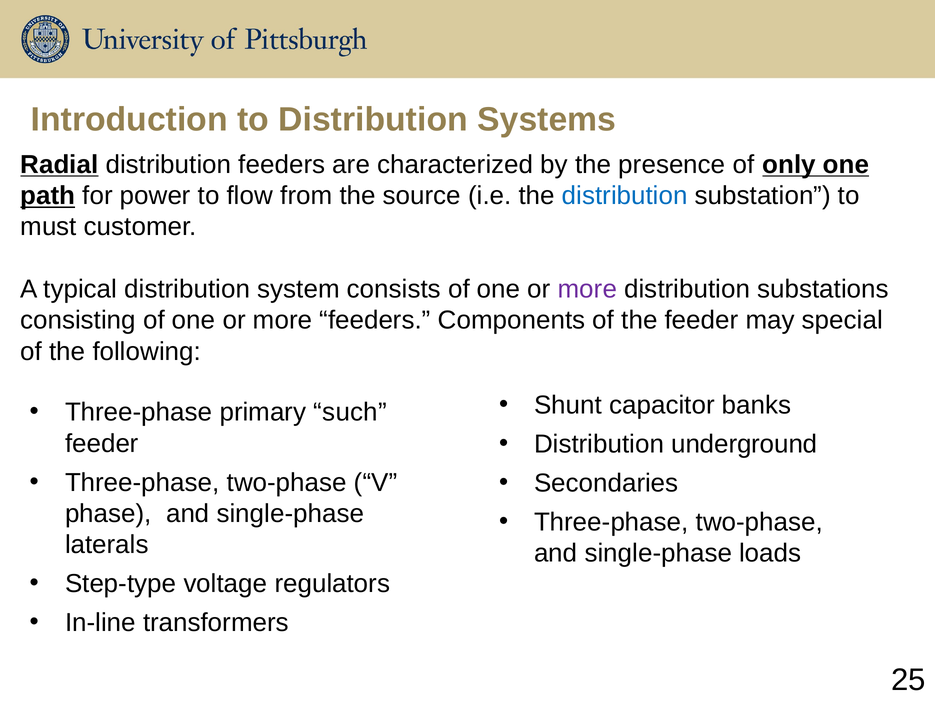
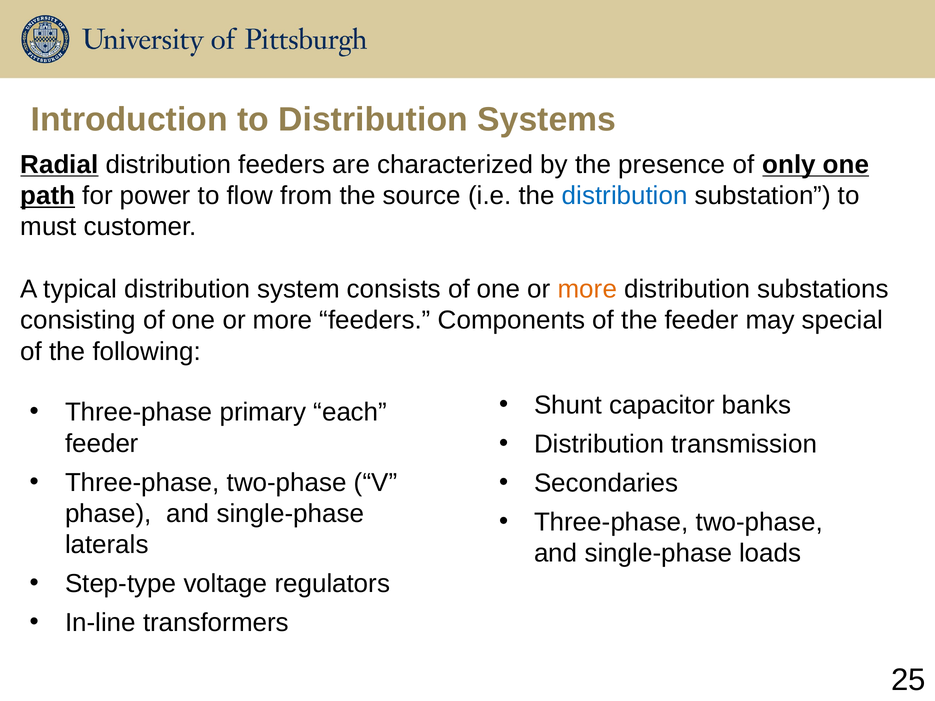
more colour: purple -> orange (587, 289)
such: such -> each (350, 412)
underground: underground -> transmission (744, 444)
